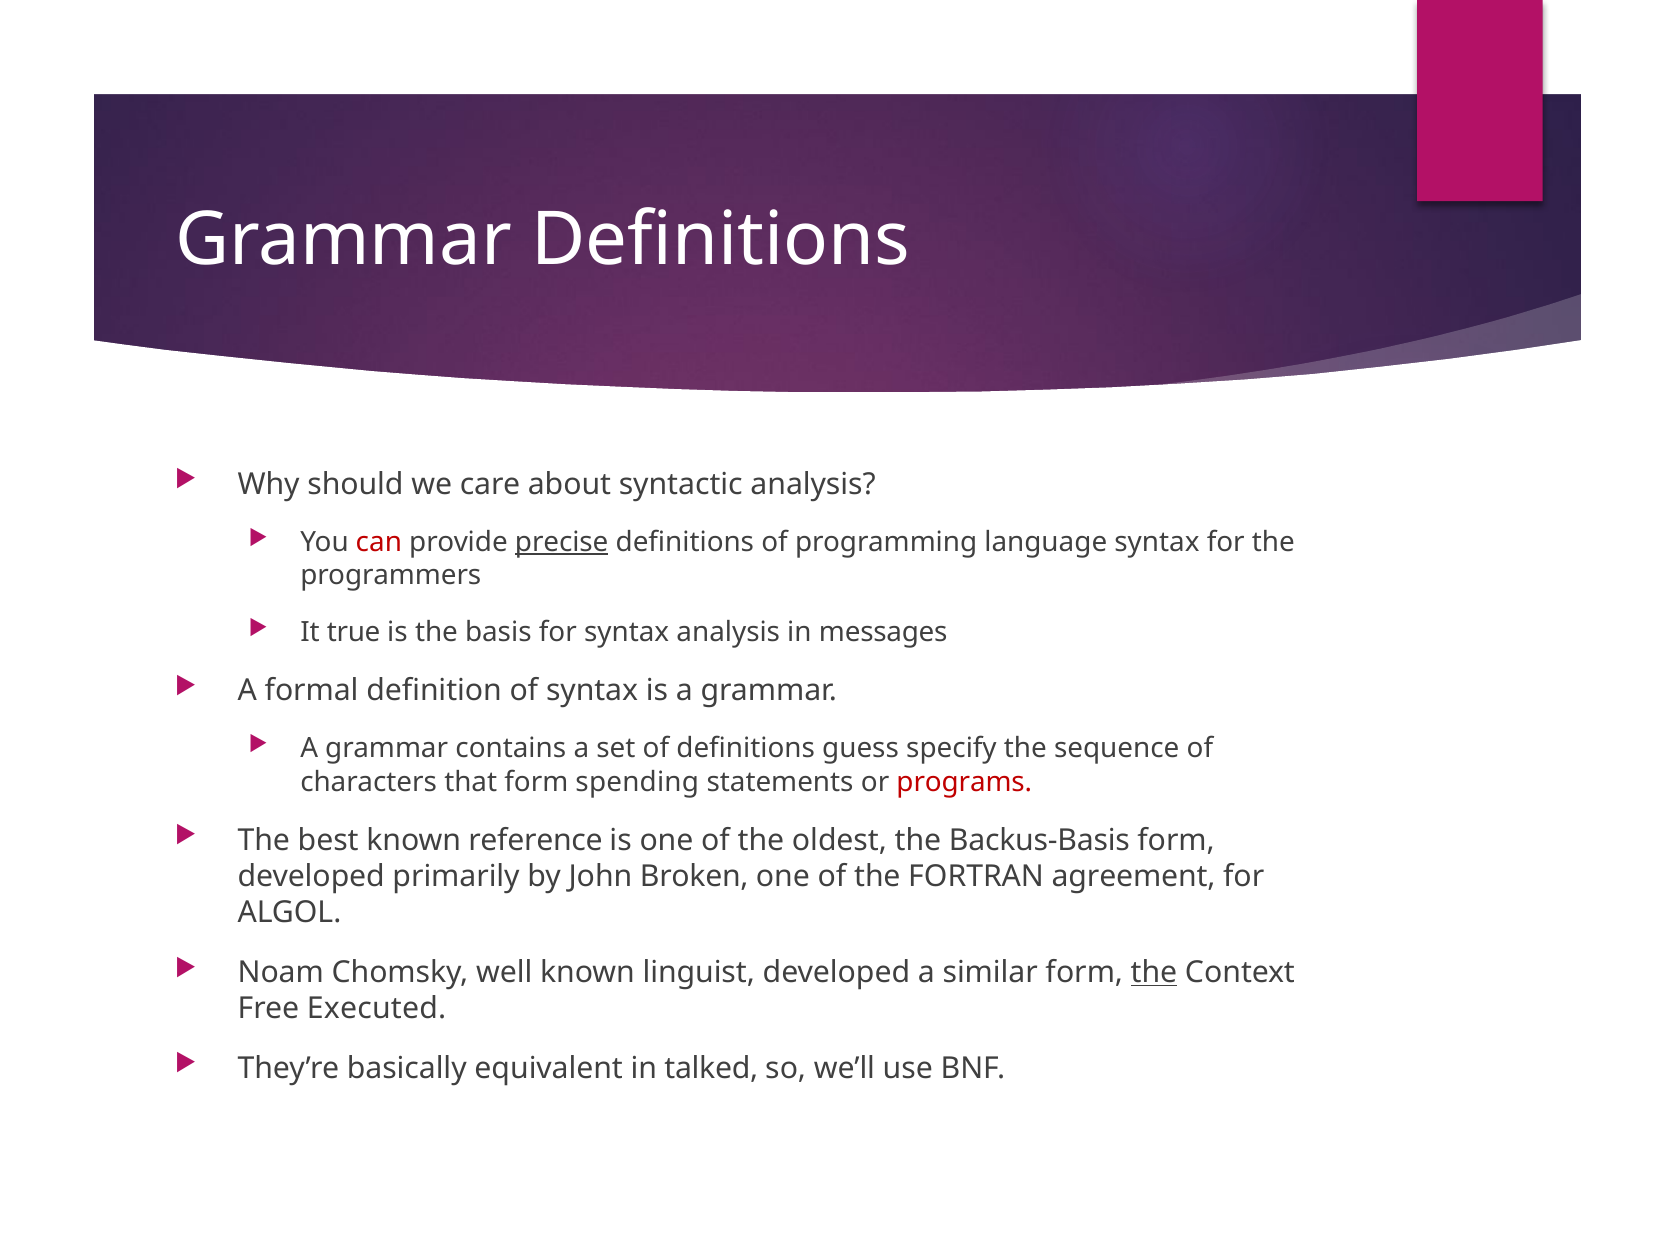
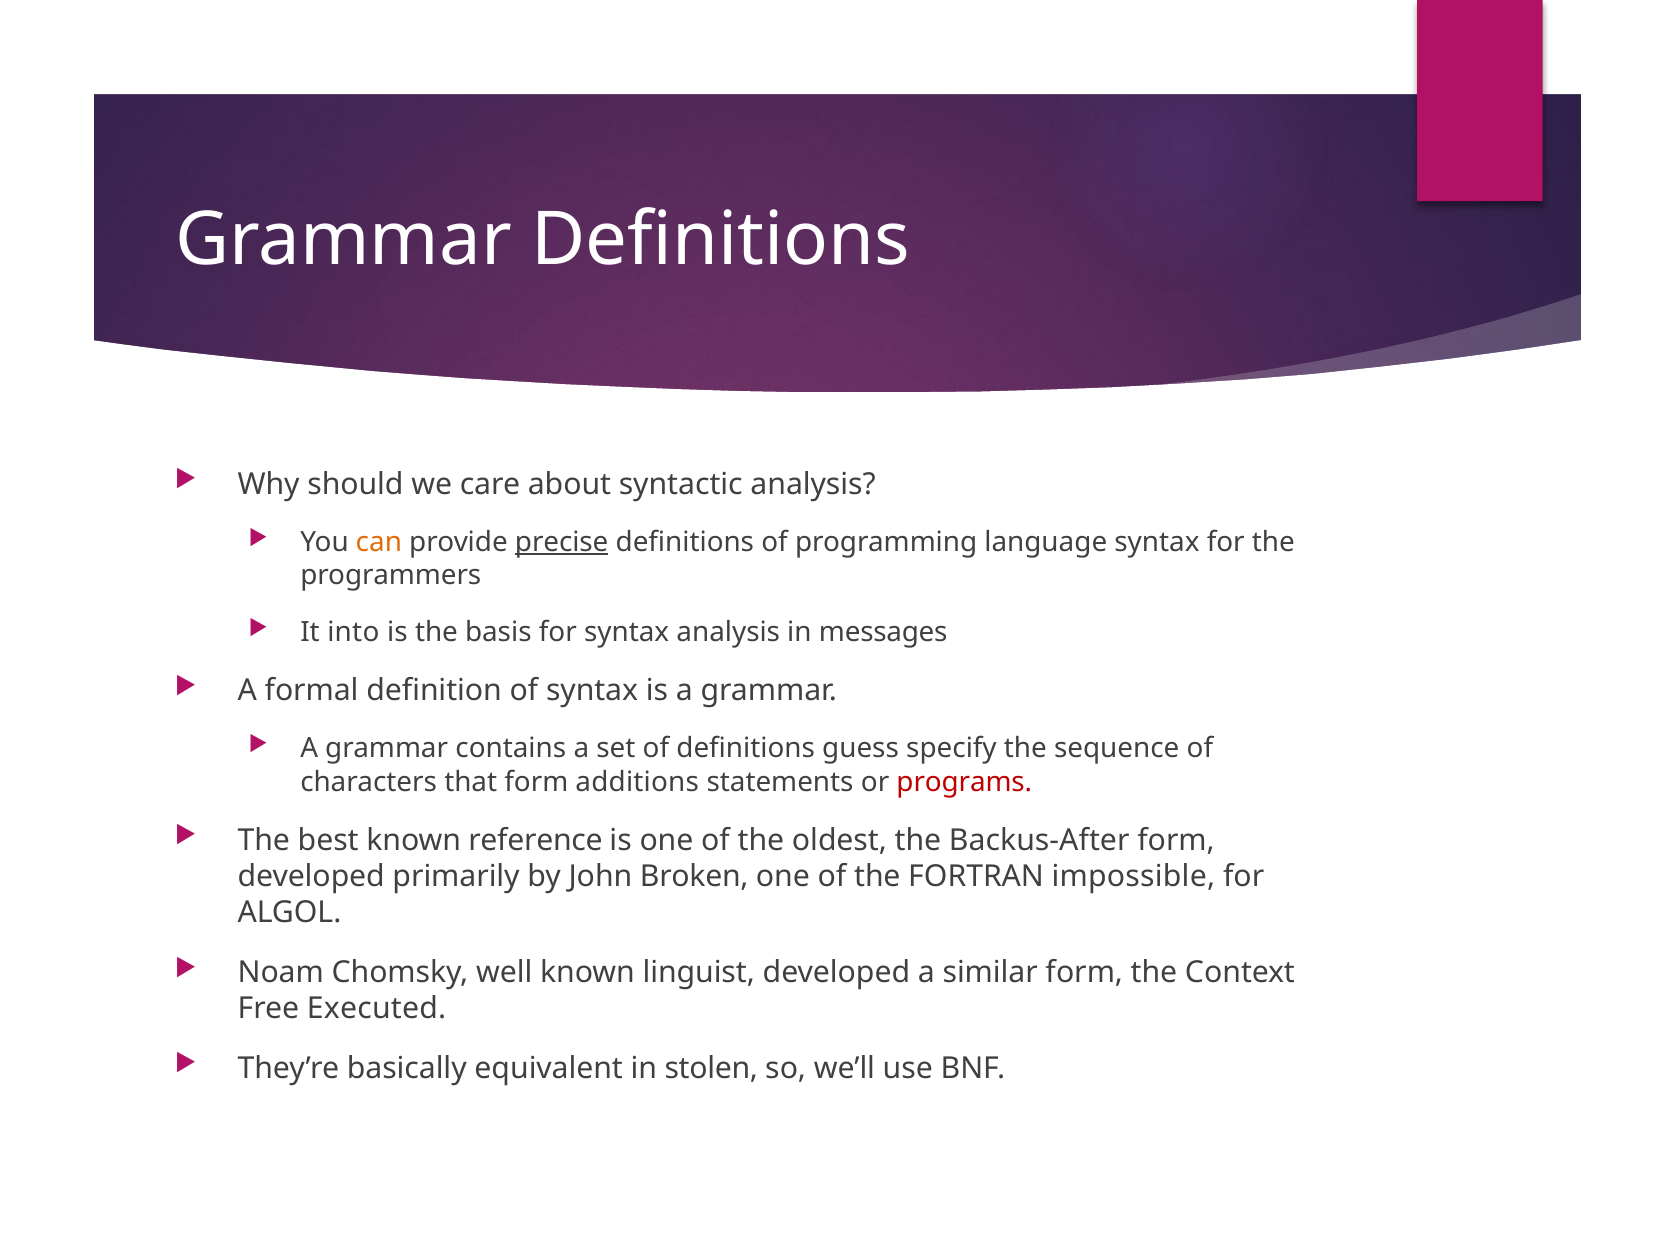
can colour: red -> orange (379, 542)
true: true -> into (353, 632)
spending: spending -> additions (637, 782)
Backus-Basis: Backus-Basis -> Backus-After (1039, 840)
agreement: agreement -> impossible (1133, 876)
the underline: present -> none (1154, 972)
talked: talked -> stolen (711, 1068)
